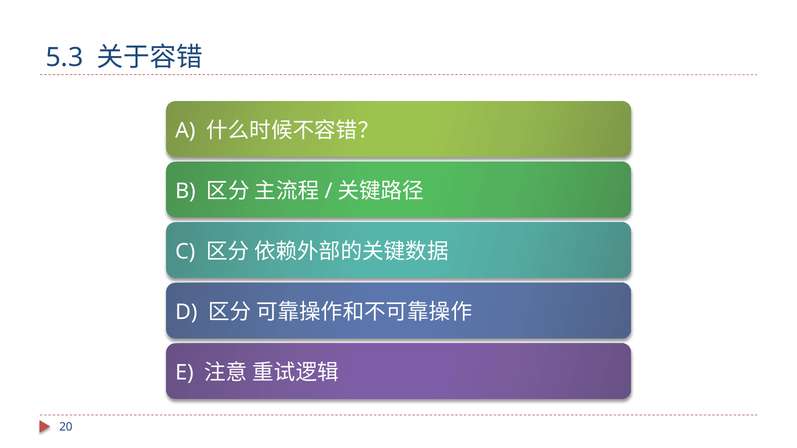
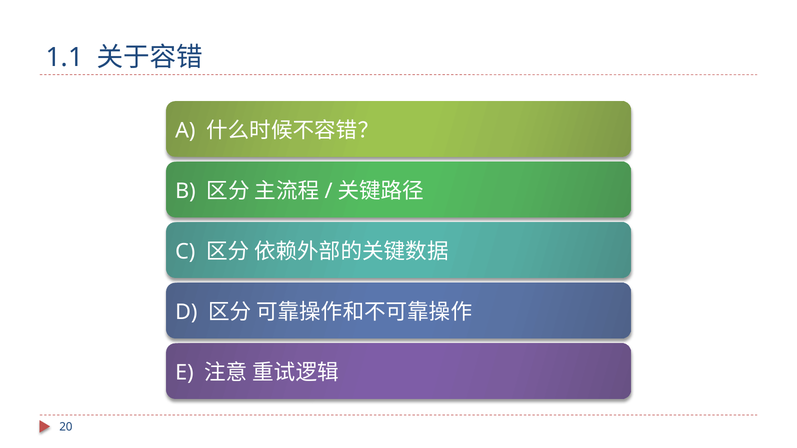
5.3: 5.3 -> 1.1 (64, 58)
